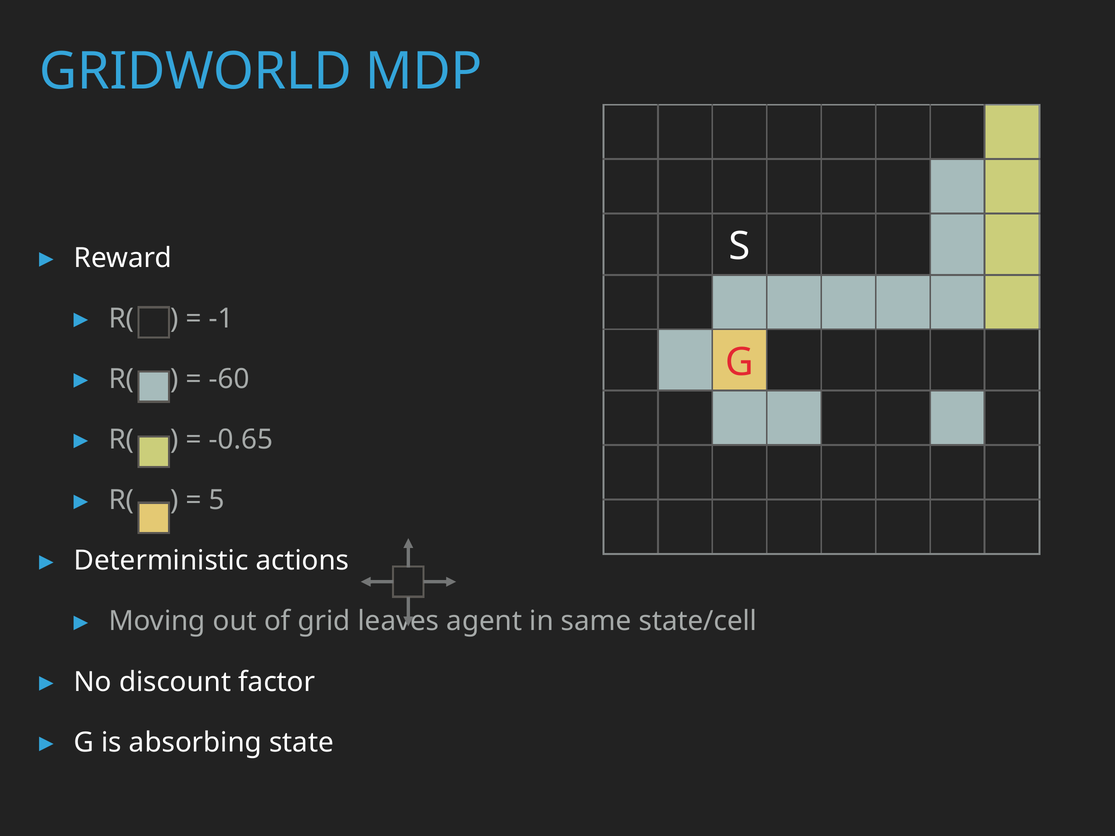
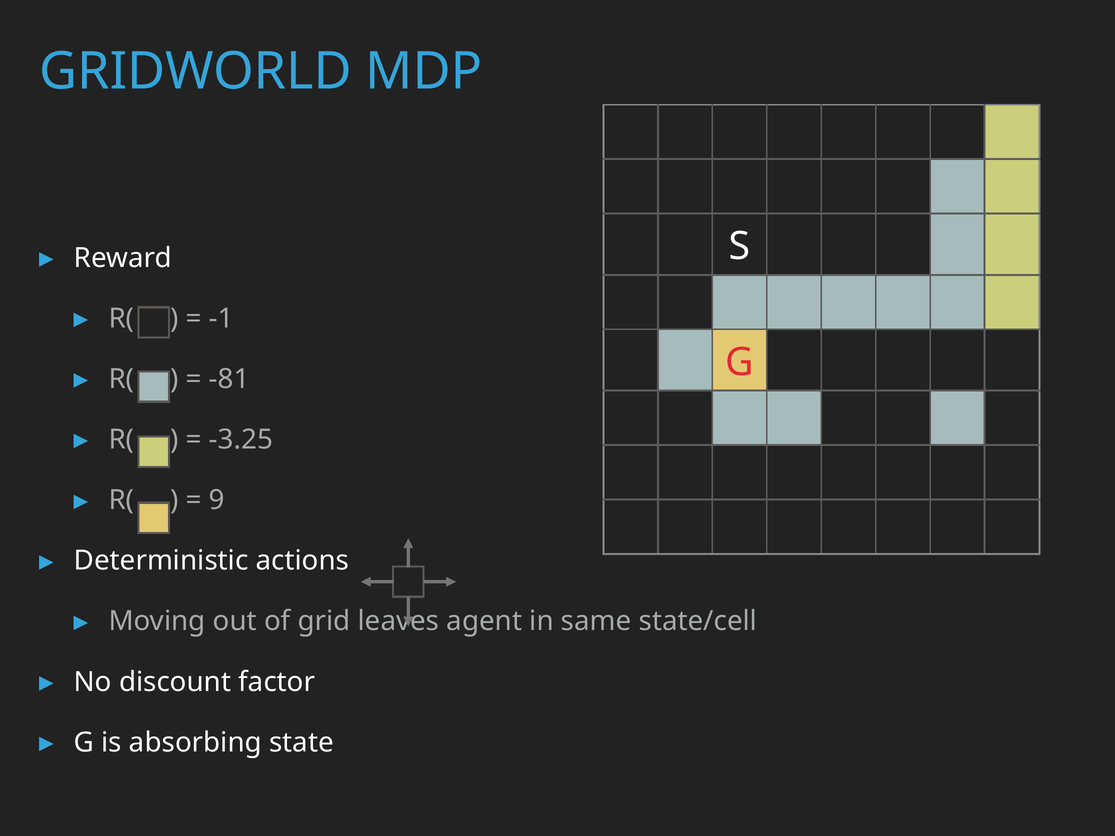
-60: -60 -> -81 (229, 379)
-0.65: -0.65 -> -3.25 (241, 440)
5: 5 -> 9 (217, 500)
